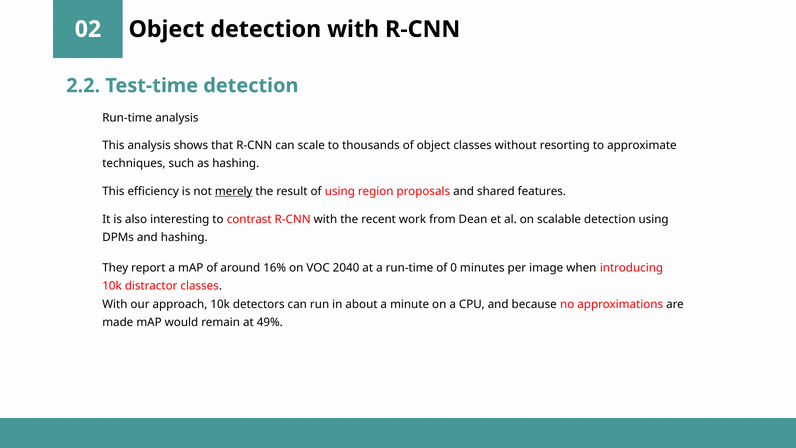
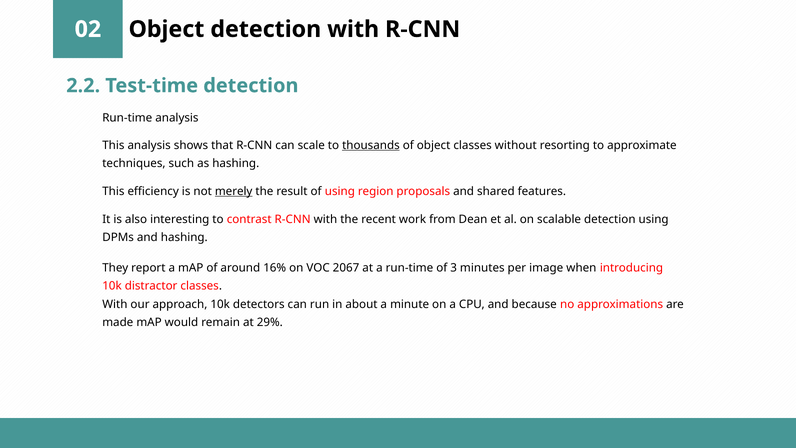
thousands underline: none -> present (371, 145)
2040: 2040 -> 2067 (346, 268)
0: 0 -> 3 (454, 268)
49%: 49% -> 29% (270, 322)
